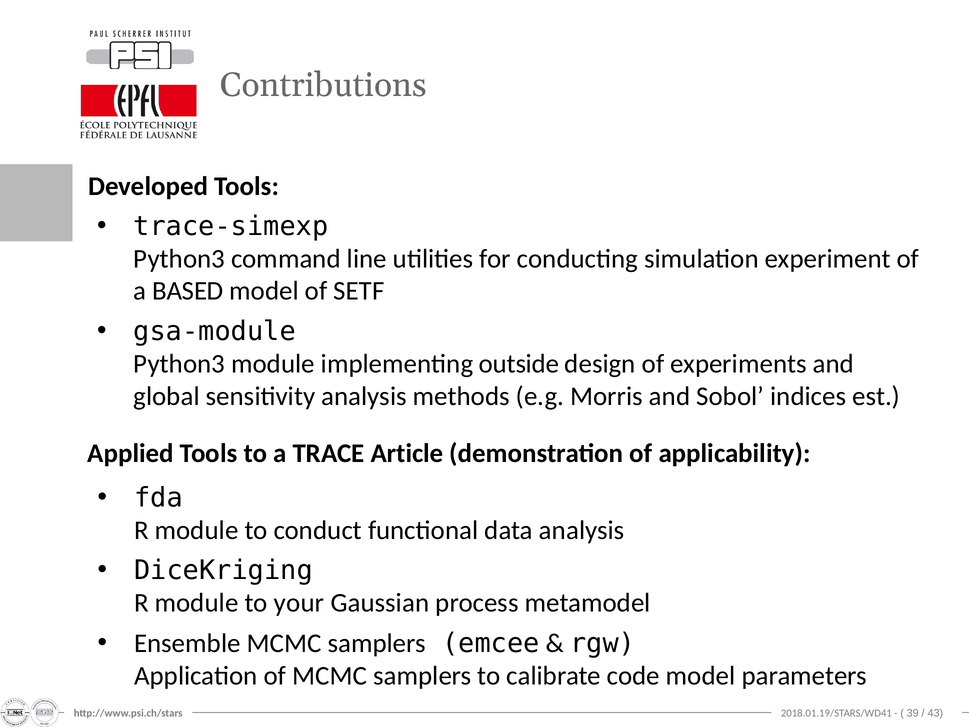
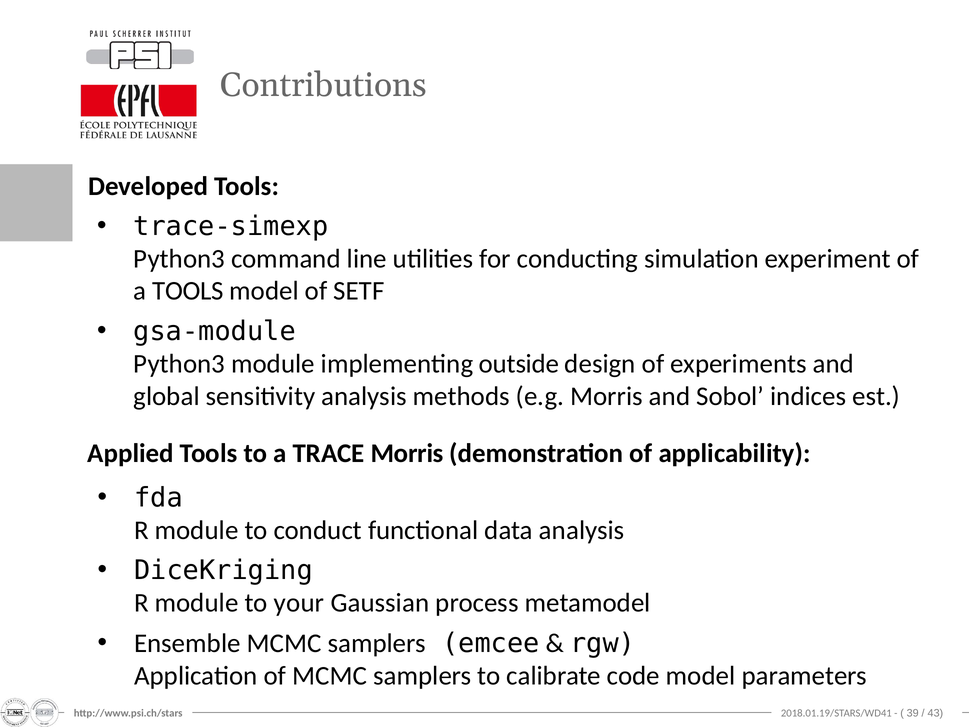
a BASED: BASED -> TOOLS (188, 291)
TRACE Article: Article -> Morris (407, 453)
